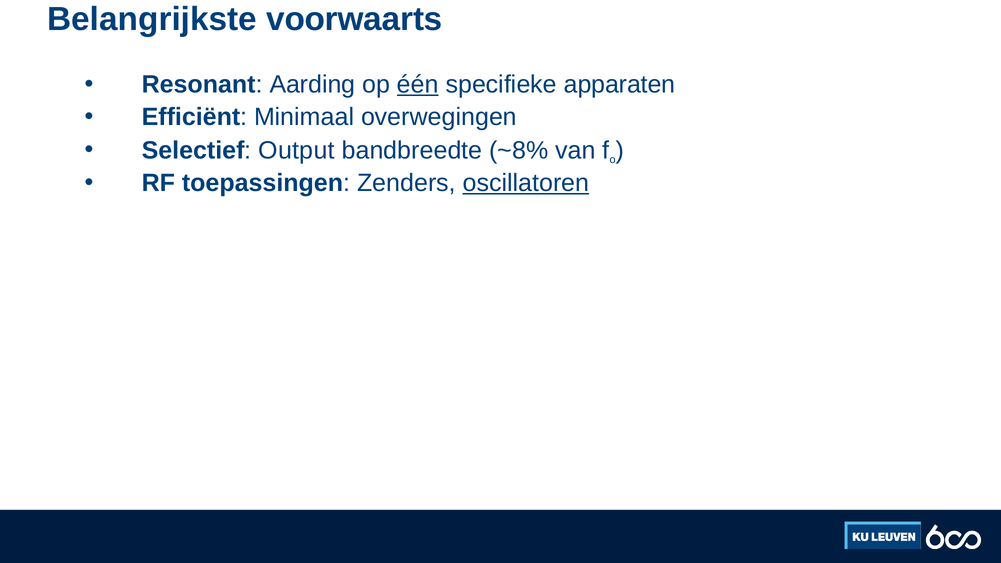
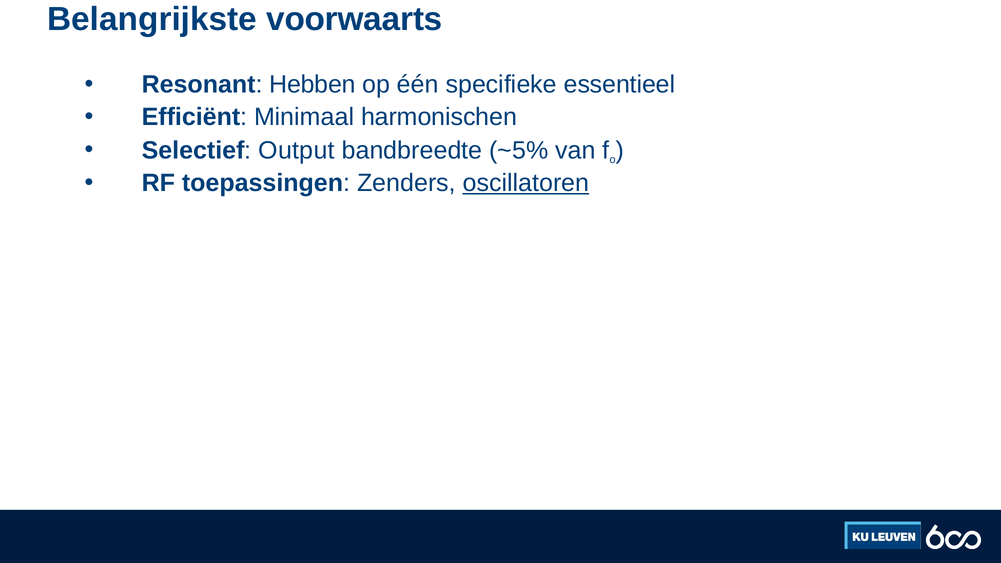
Aarding: Aarding -> Hebben (313, 85)
één underline: present -> none (418, 85)
apparaten: apparaten -> essentieel (620, 85)
overwegingen: overwegingen -> harmonischen (439, 117)
~8%: ~8% -> ~5% (519, 150)
